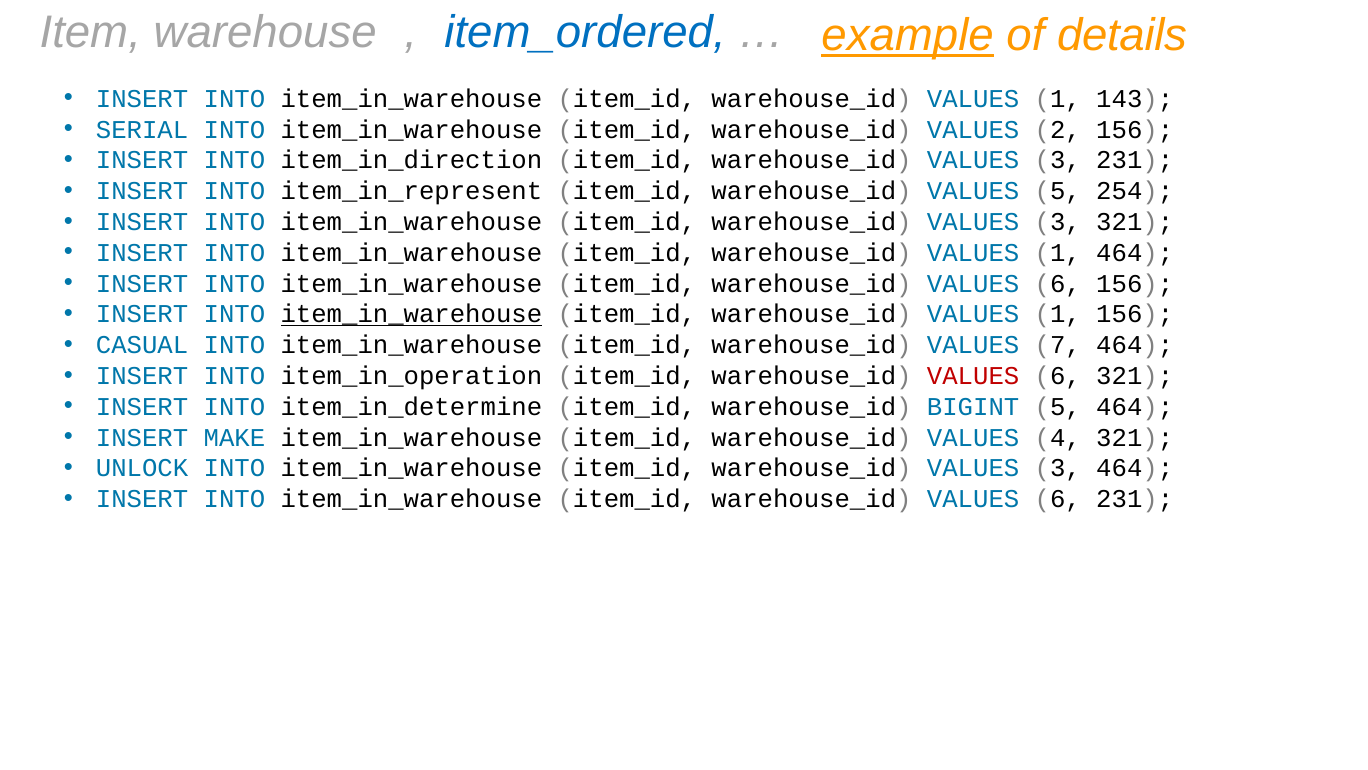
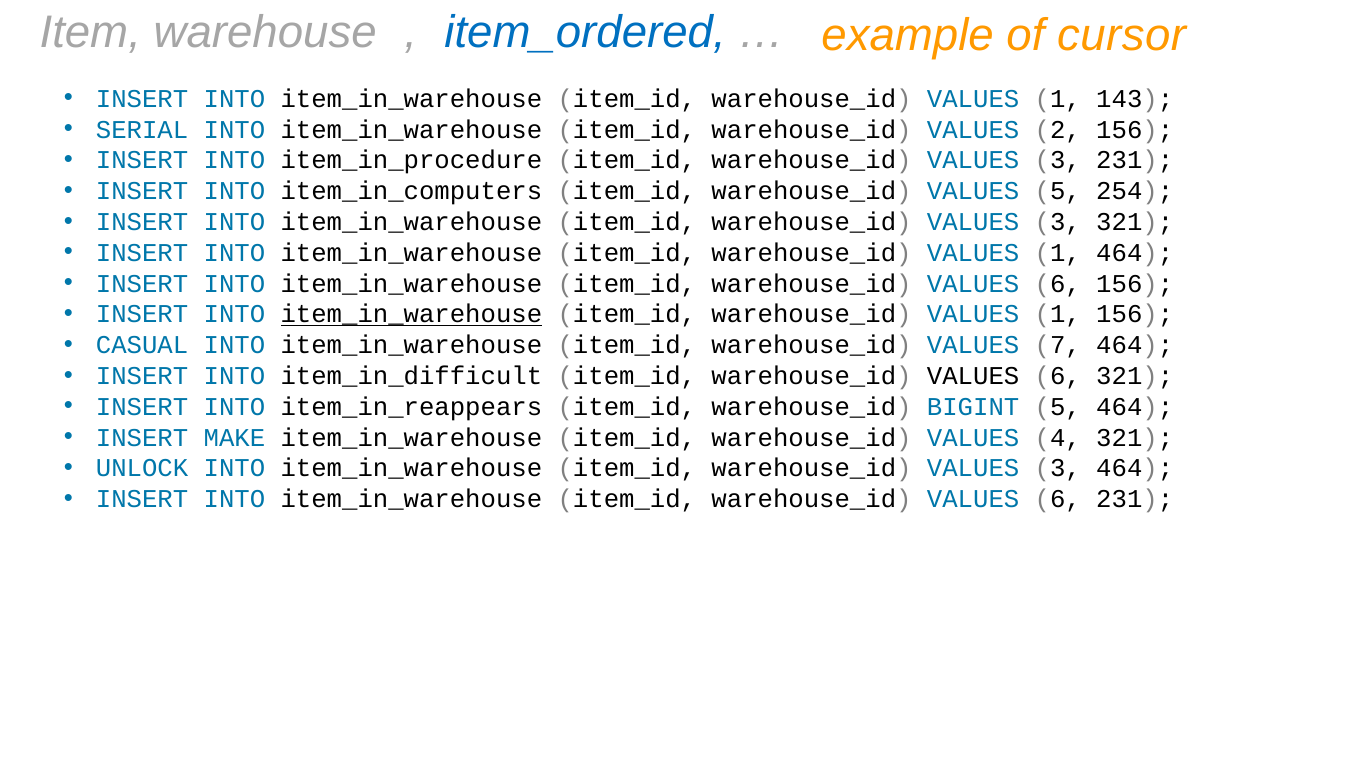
example underline: present -> none (908, 36)
details: details -> cursor (1122, 36)
item_in_direction: item_in_direction -> item_in_procedure (411, 160)
item_in_represent: item_in_represent -> item_in_computers (411, 191)
item_in_operation: item_in_operation -> item_in_difficult (411, 376)
VALUES colour: red -> black (973, 376)
item_in_determine: item_in_determine -> item_in_reappears (411, 407)
